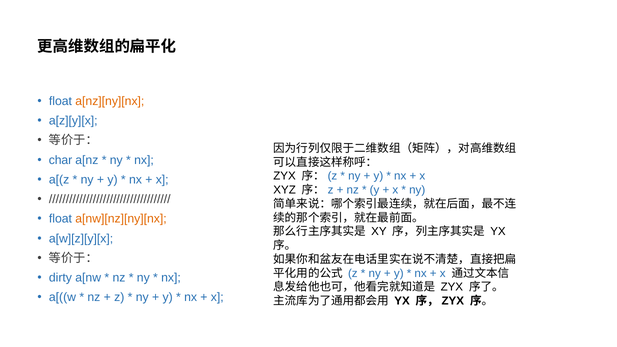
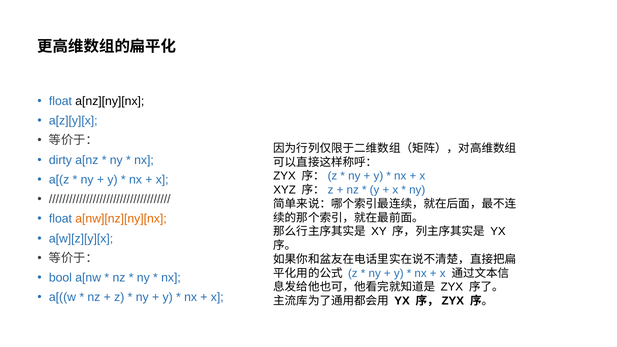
a[nz][ny][nx colour: orange -> black (110, 101)
char: char -> dirty (60, 160)
dirty: dirty -> bool (60, 278)
